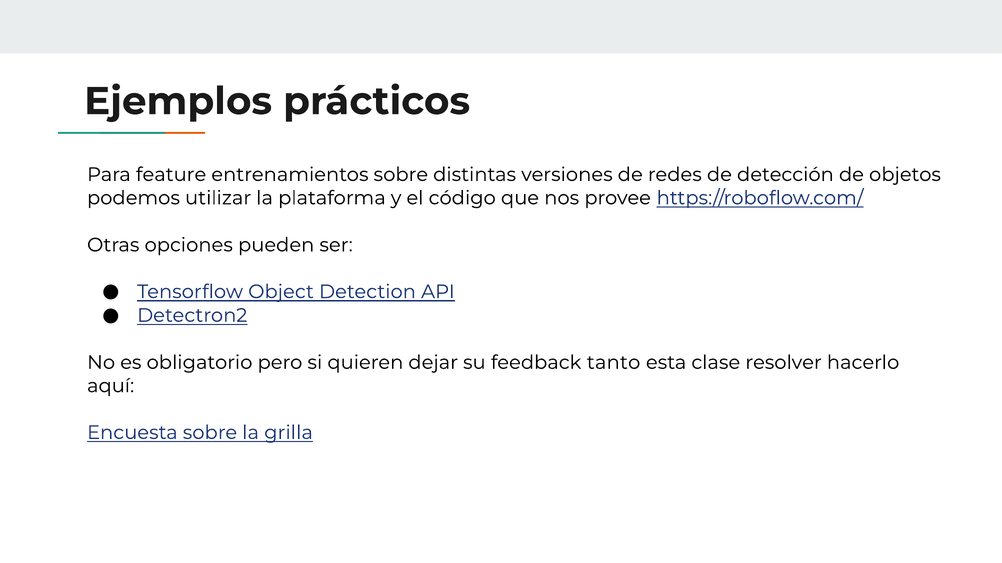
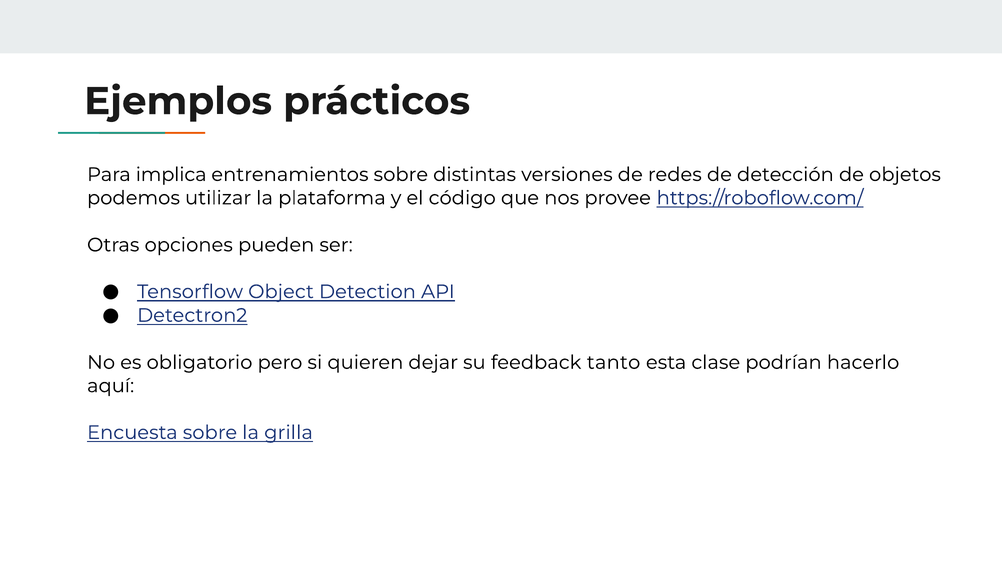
feature: feature -> implica (171, 175)
resolver: resolver -> podrían (783, 363)
